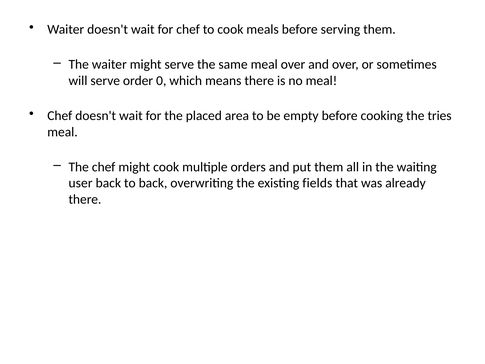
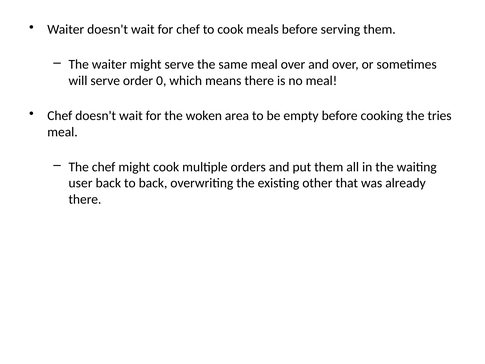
placed: placed -> woken (204, 116)
fields: fields -> other (317, 183)
